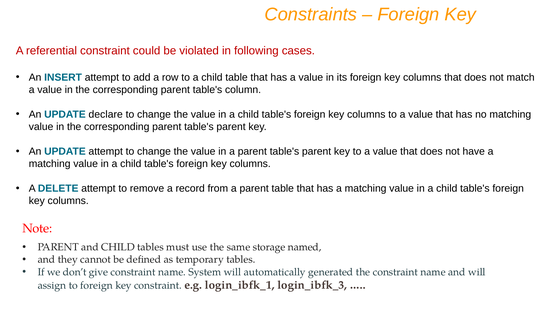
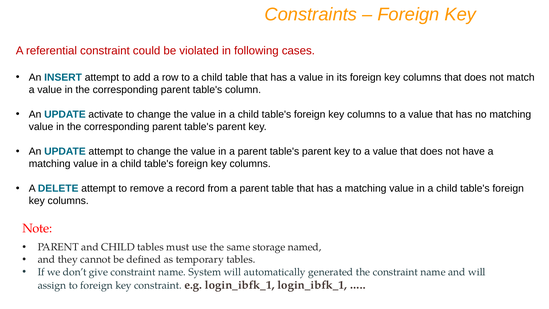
declare: declare -> activate (106, 114)
login_ibfk_1 login_ibfk_3: login_ibfk_3 -> login_ibfk_1 (312, 285)
